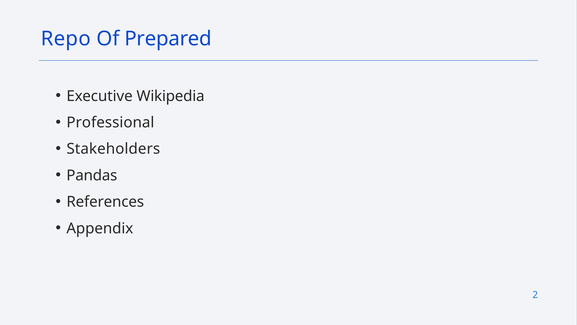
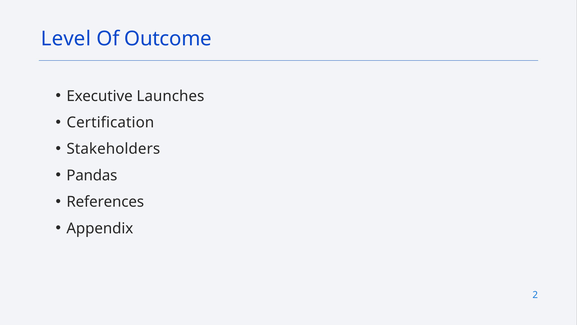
Repo: Repo -> Level (66, 39)
Prepared: Prepared -> Outcome (168, 39)
Wikipedia: Wikipedia -> Launches (170, 96)
Professional: Professional -> Certification (110, 122)
